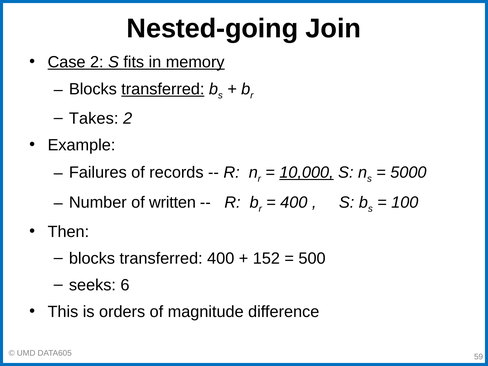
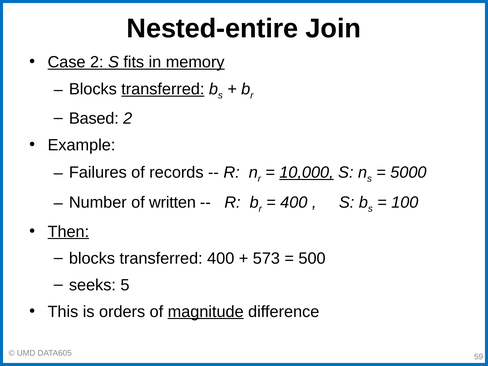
Nested-going: Nested-going -> Nested-entire (212, 29)
Takes: Takes -> Based (94, 119)
Then underline: none -> present (68, 232)
152: 152 -> 573 (266, 258)
6: 6 -> 5 (125, 285)
magnitude underline: none -> present (206, 312)
